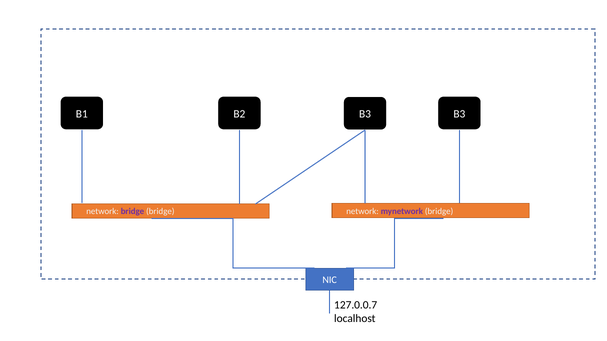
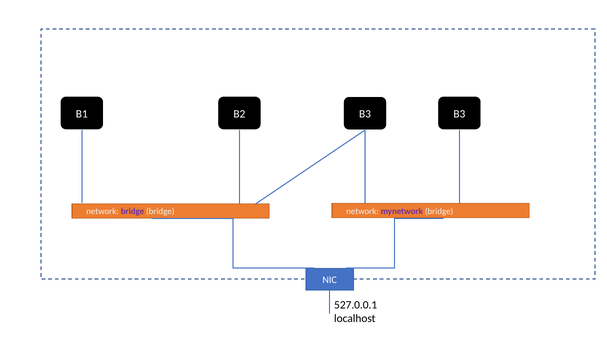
127.0.0.7: 127.0.0.7 -> 527.0.0.1 (356, 305)
